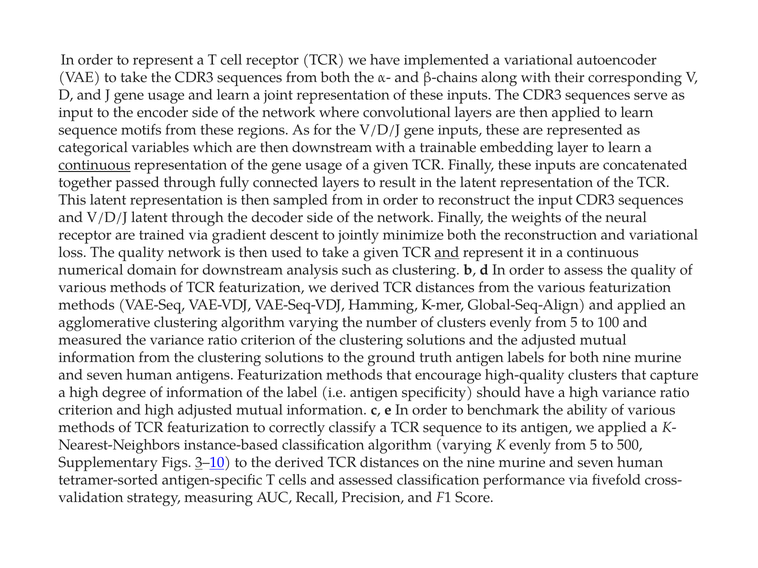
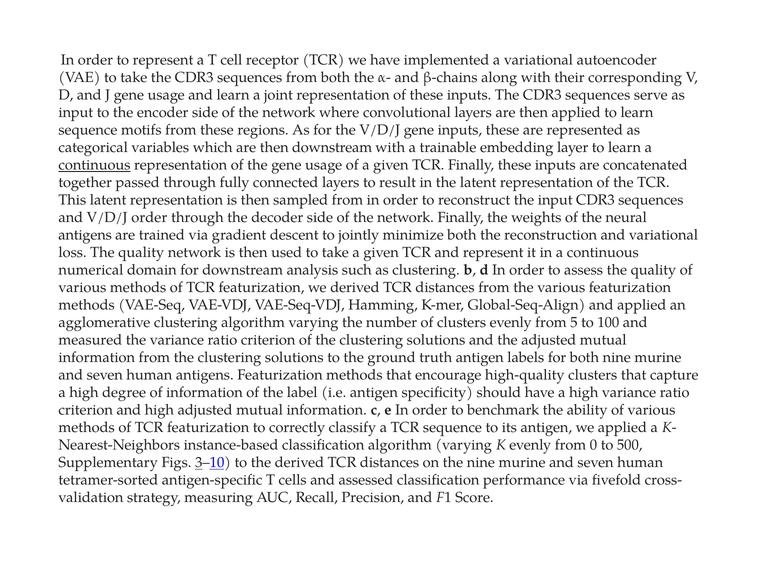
V/D/J latent: latent -> order (149, 218)
receptor: receptor -> antigens (85, 235)
and underline: present -> none (447, 253)
K evenly from 5: 5 -> 0 (594, 445)
